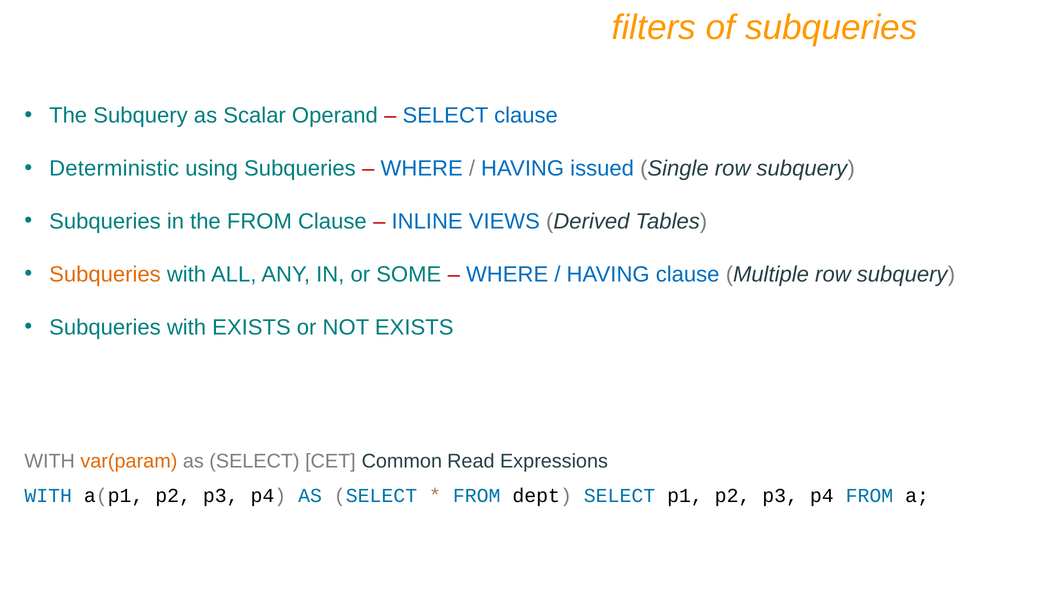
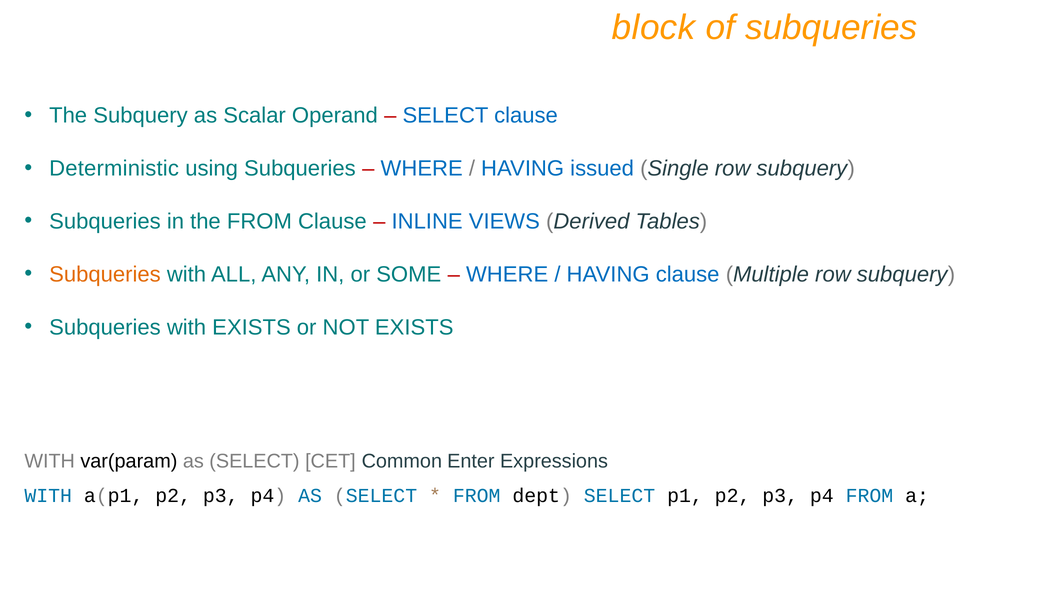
filters: filters -> block (654, 28)
var(param colour: orange -> black (129, 461)
Read: Read -> Enter (471, 461)
